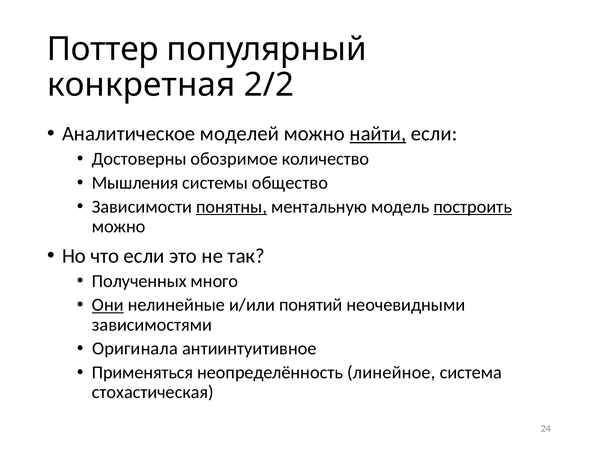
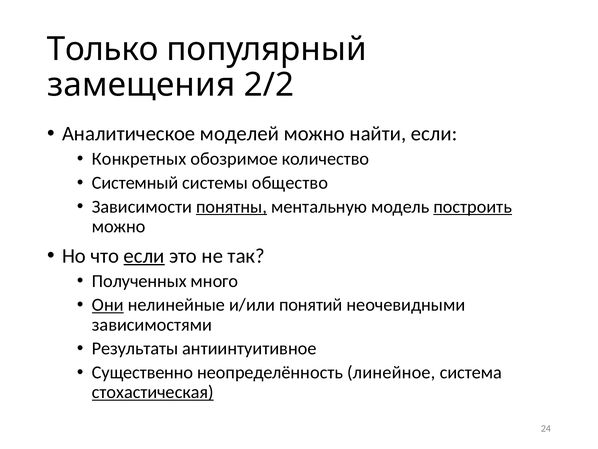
Поттер: Поттер -> Только (103, 49)
конкретная: конкретная -> замещения (141, 85)
найти underline: present -> none (378, 133)
Достоверны: Достоверны -> Конкретных (139, 159)
Мышления: Мышления -> Системный (135, 183)
если underline: none -> present (144, 256)
Оригинала: Оригинала -> Результаты (135, 348)
Применяться: Применяться -> Существенно (143, 372)
стохастическая underline: none -> present (153, 392)
